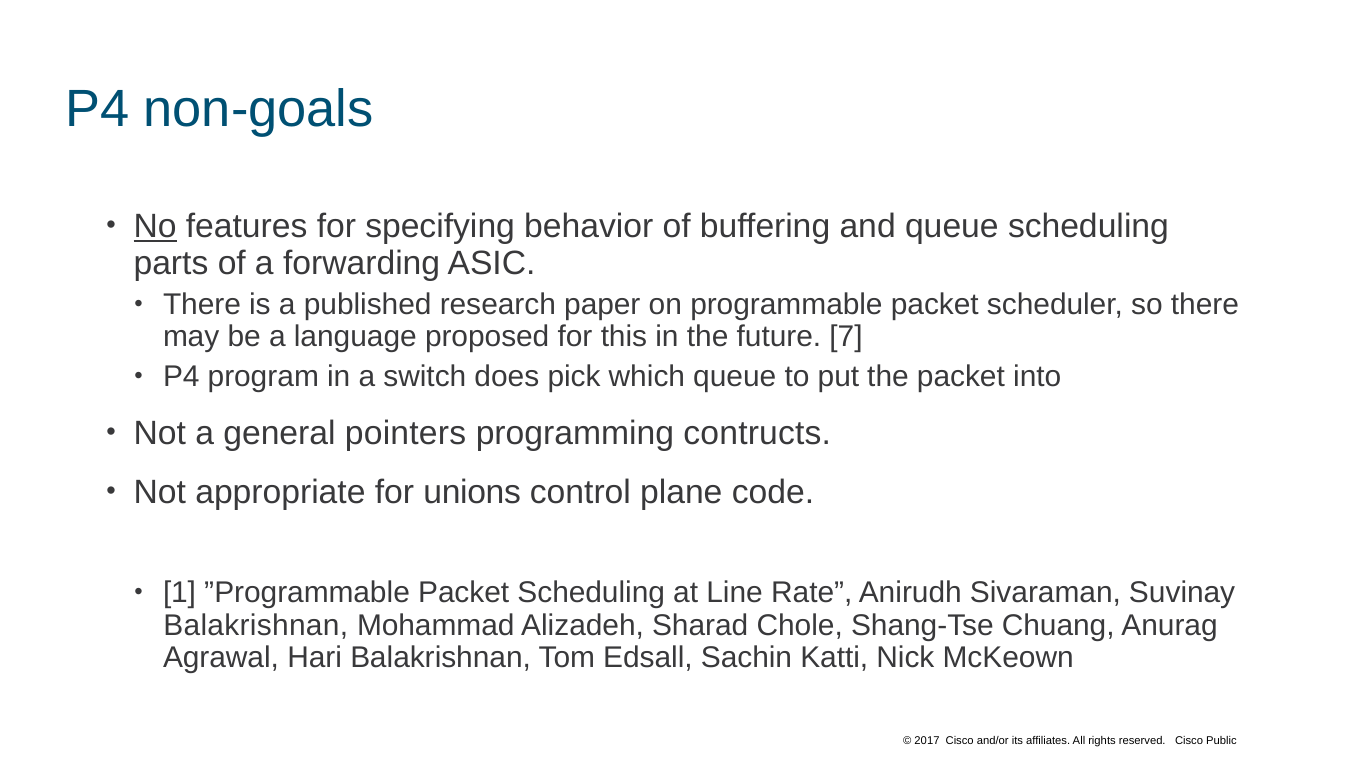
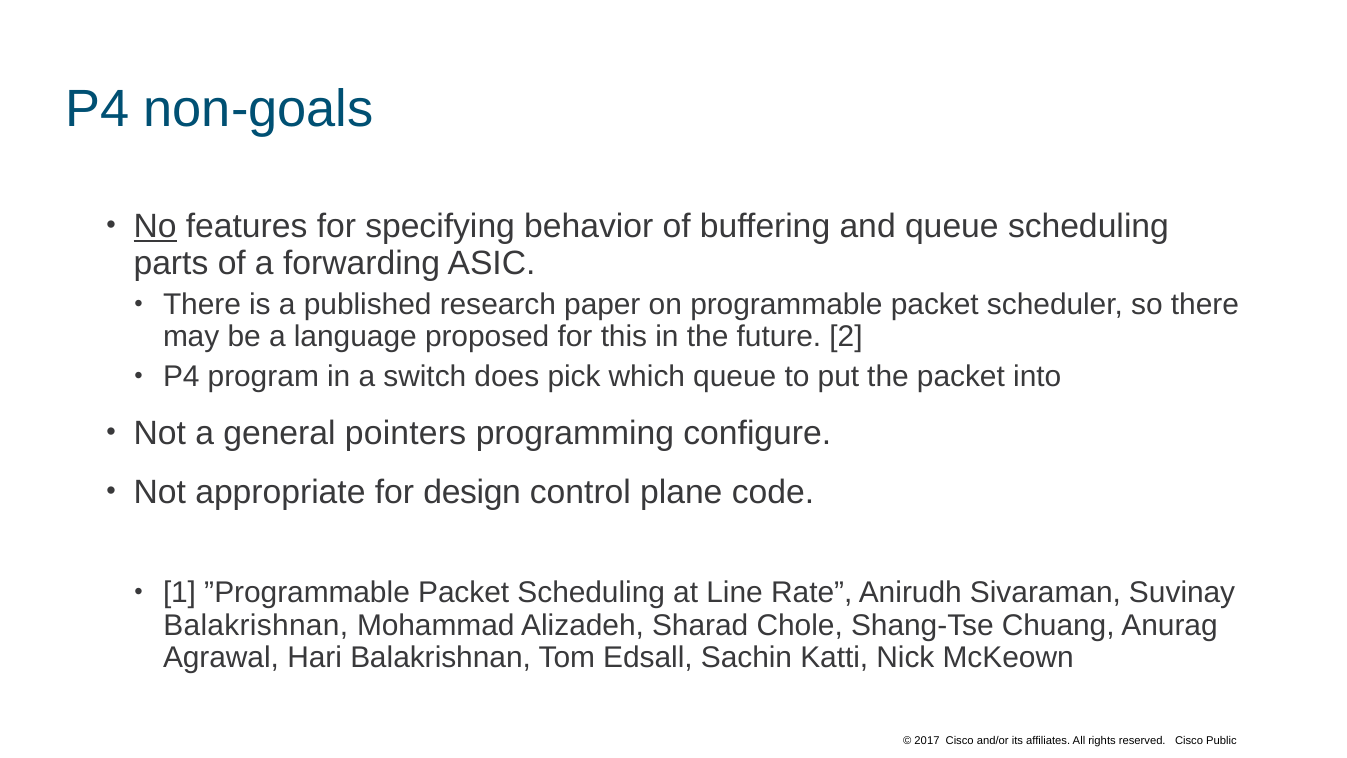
7: 7 -> 2 (846, 337)
contructs: contructs -> configure (757, 433)
unions: unions -> design (472, 492)
